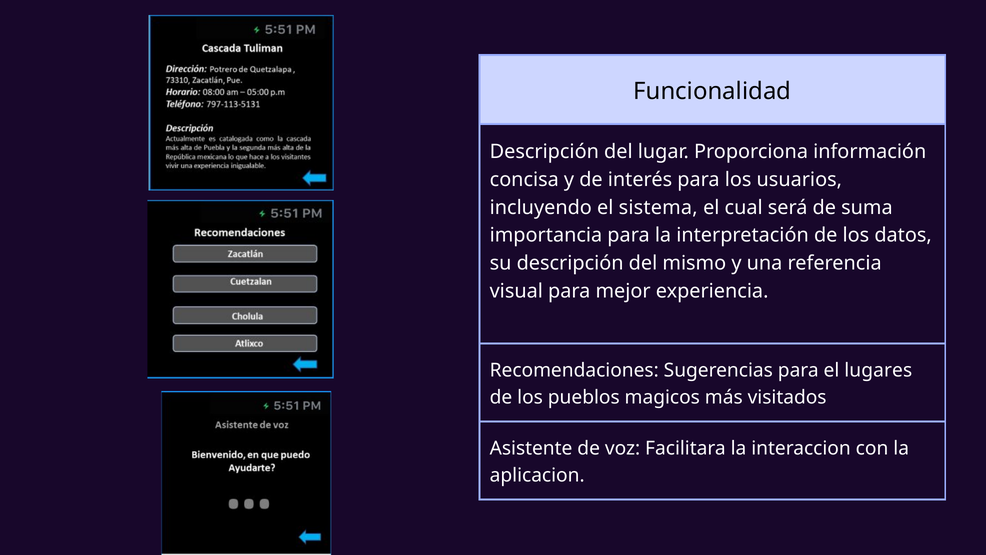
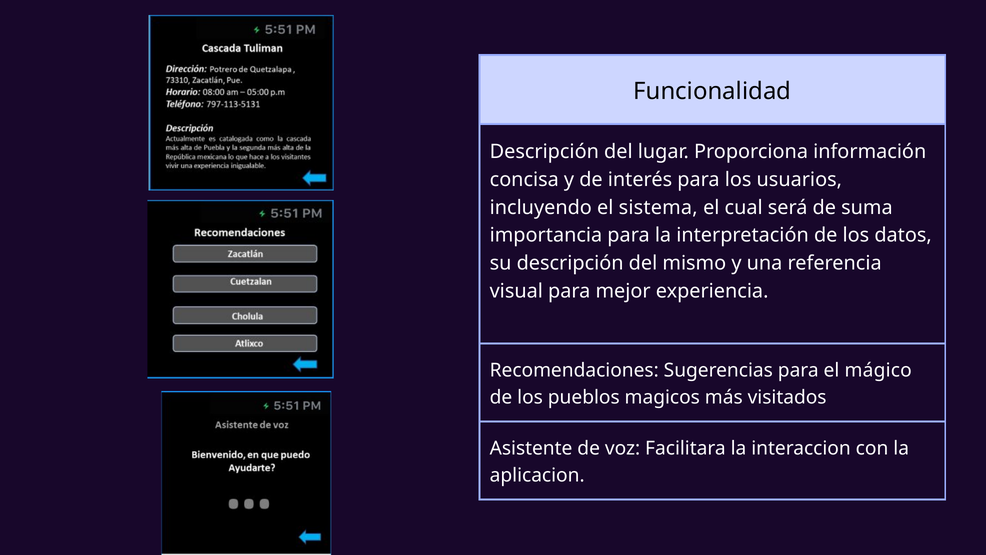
lugares: lugares -> mágico (878, 370)
